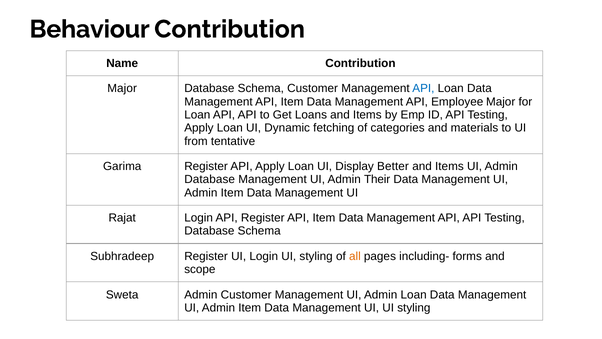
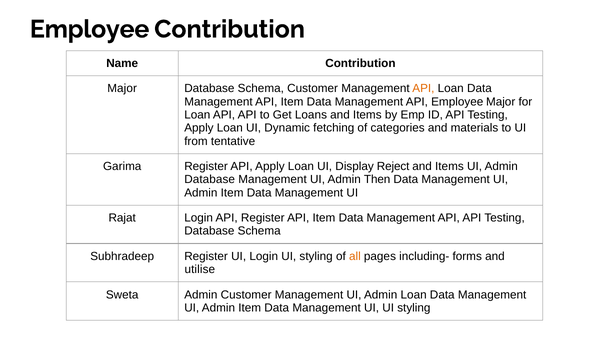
Behaviour: Behaviour -> Employee (90, 29)
API colour: blue -> orange (423, 88)
Better: Better -> Reject (393, 166)
Their: Their -> Then (377, 179)
scope: scope -> utilise (200, 269)
